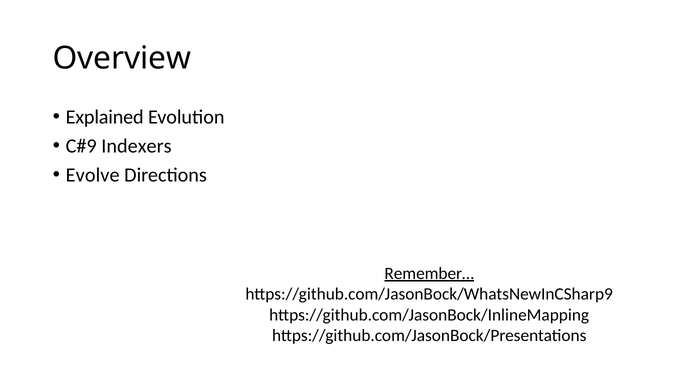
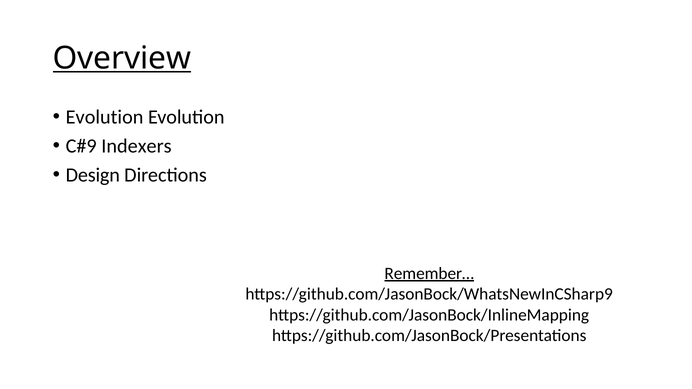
Overview underline: none -> present (122, 58)
Explained: Explained -> Evolution (105, 117)
Evolve: Evolve -> Design (93, 175)
